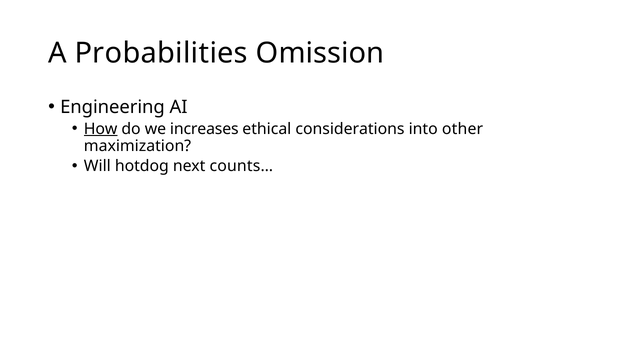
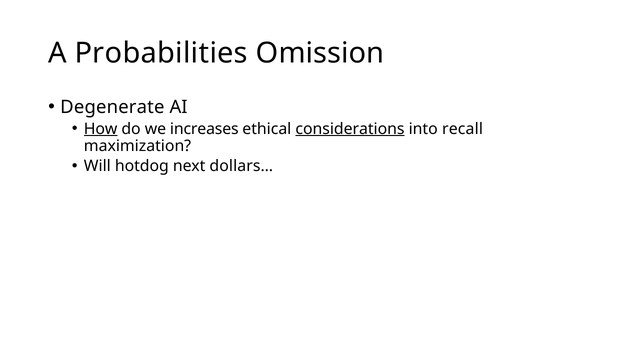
Engineering: Engineering -> Degenerate (112, 107)
considerations underline: none -> present (350, 129)
other: other -> recall (463, 129)
counts…: counts… -> dollars… (241, 166)
